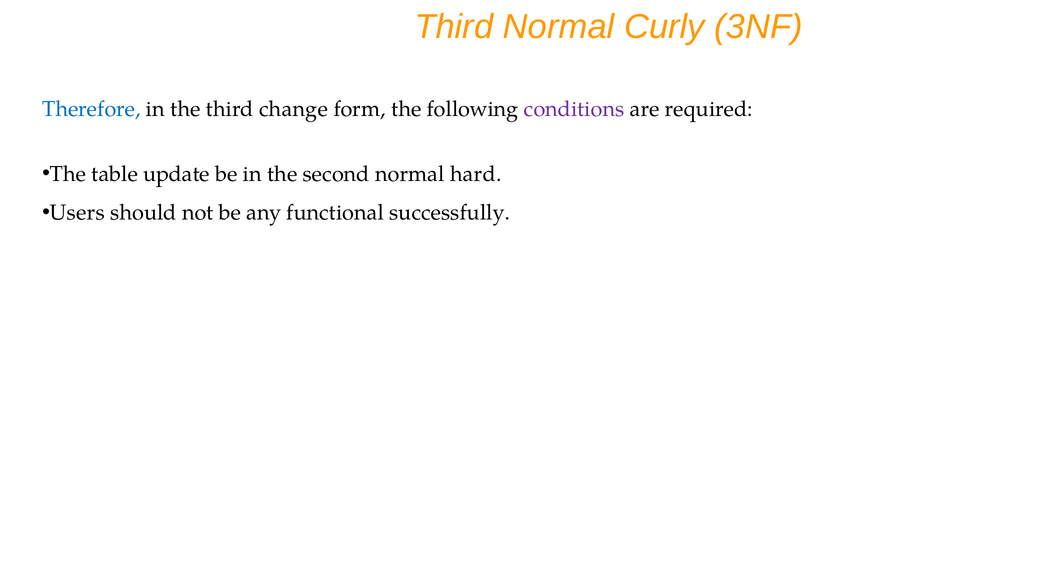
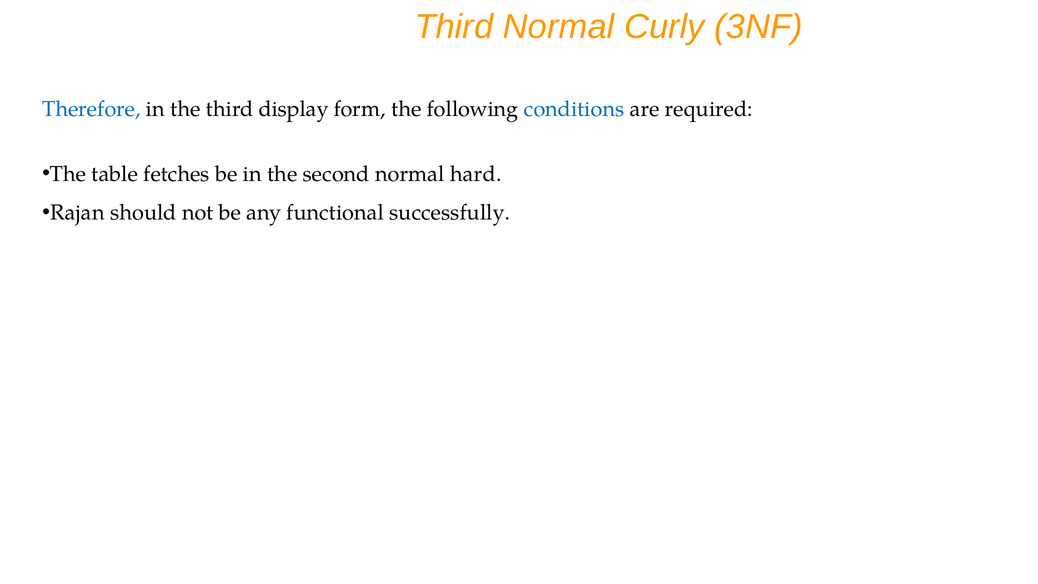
change: change -> display (294, 109)
conditions colour: purple -> blue (574, 109)
update: update -> fetches (176, 174)
Users: Users -> Rajan (77, 213)
